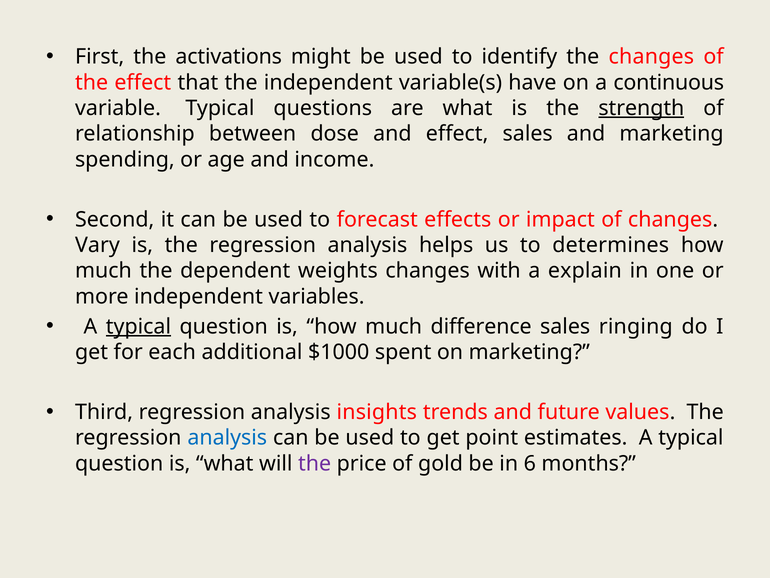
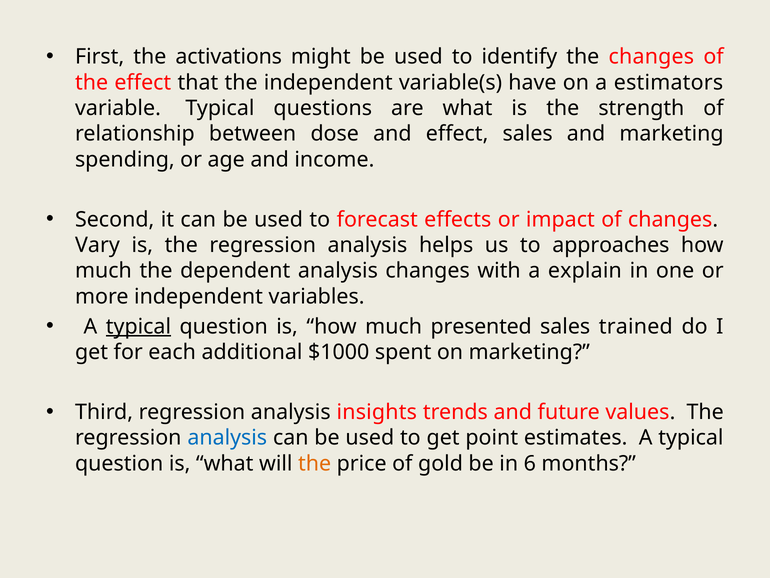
continuous: continuous -> estimators (668, 82)
strength underline: present -> none (641, 108)
determines: determines -> approaches (611, 245)
dependent weights: weights -> analysis (338, 271)
difference: difference -> presented (481, 326)
ringing: ringing -> trained (636, 326)
the colour: purple -> orange (315, 463)
